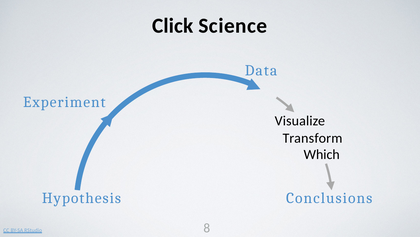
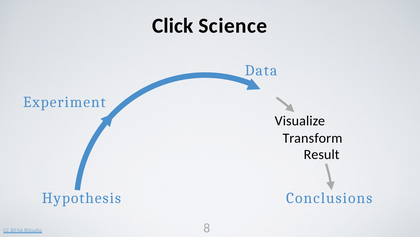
Which: Which -> Result (322, 154)
